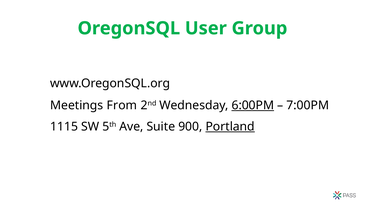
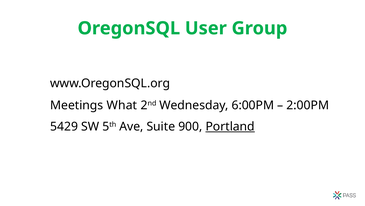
From: From -> What (122, 105)
6:00PM underline: present -> none (253, 105)
7:00PM: 7:00PM -> 2:00PM (308, 105)
1115: 1115 -> 5429 (64, 126)
